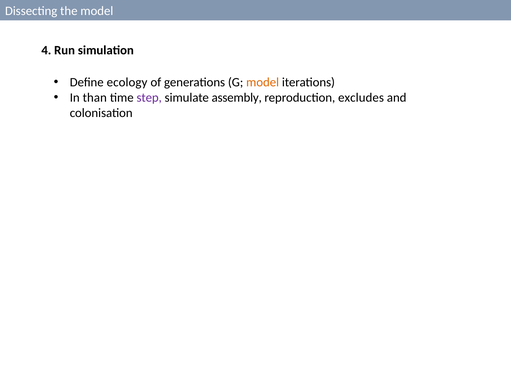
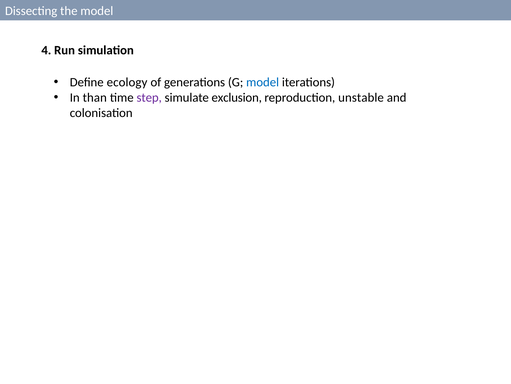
model colour: orange -> blue (263, 82)
assembly: assembly -> exclusion (237, 97)
excludes: excludes -> unstable (361, 97)
